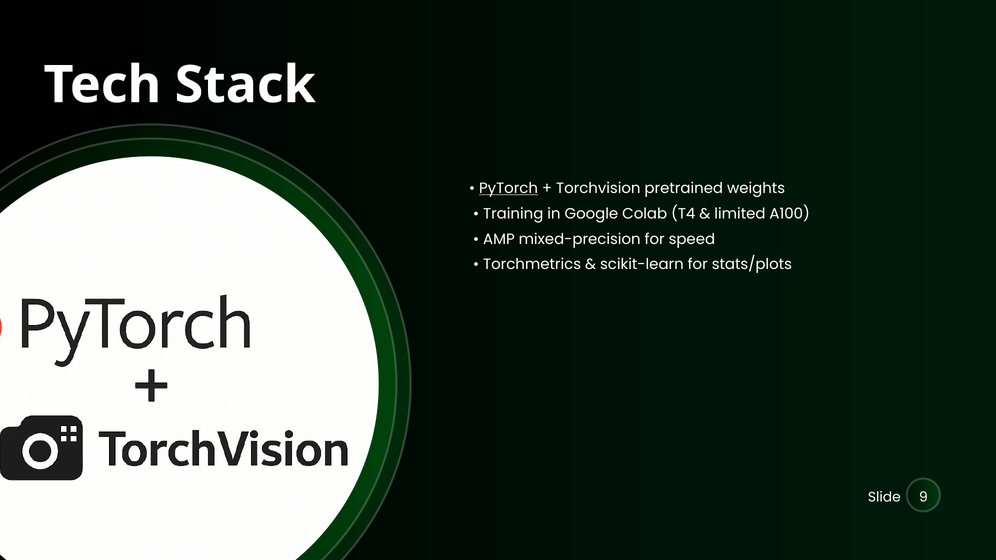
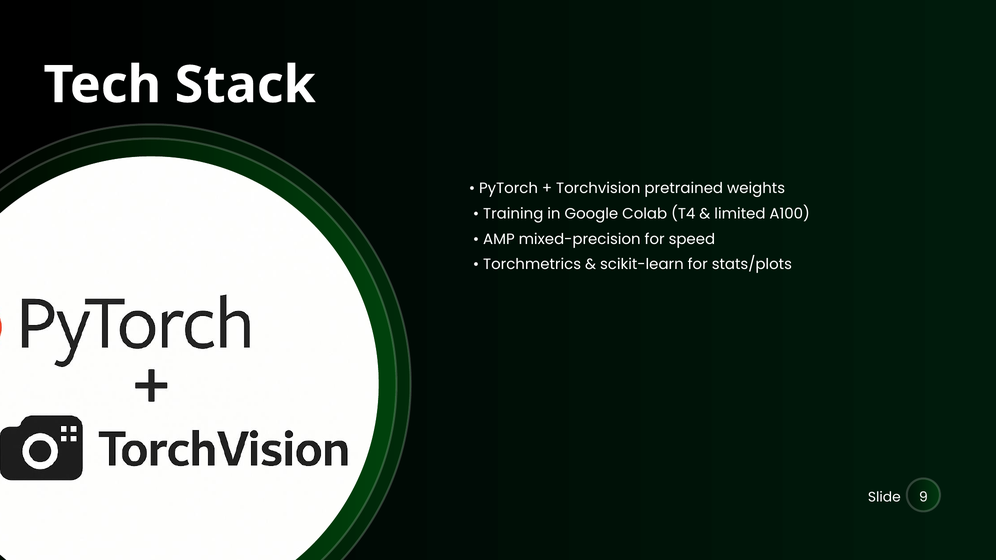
PyTorch underline: present -> none (509, 188)
